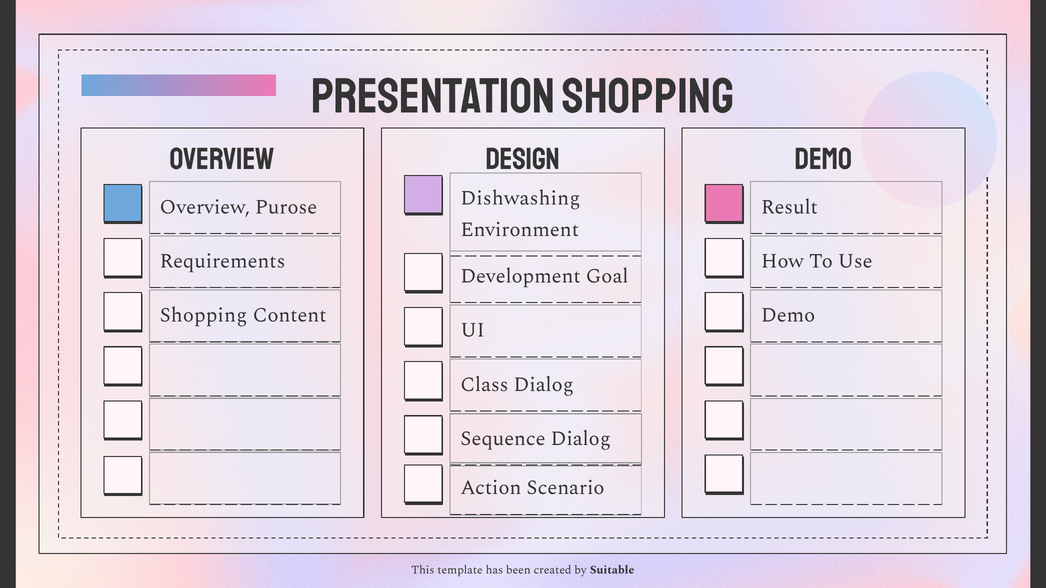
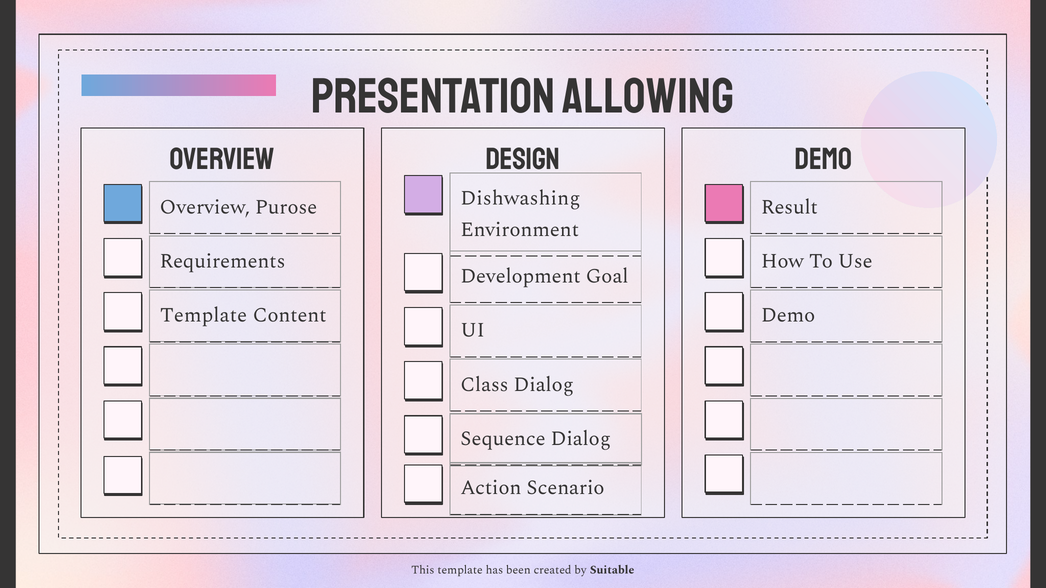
Presentation Shopping: Shopping -> Allowing (648, 97)
Shopping: Shopping -> Template (204, 315)
